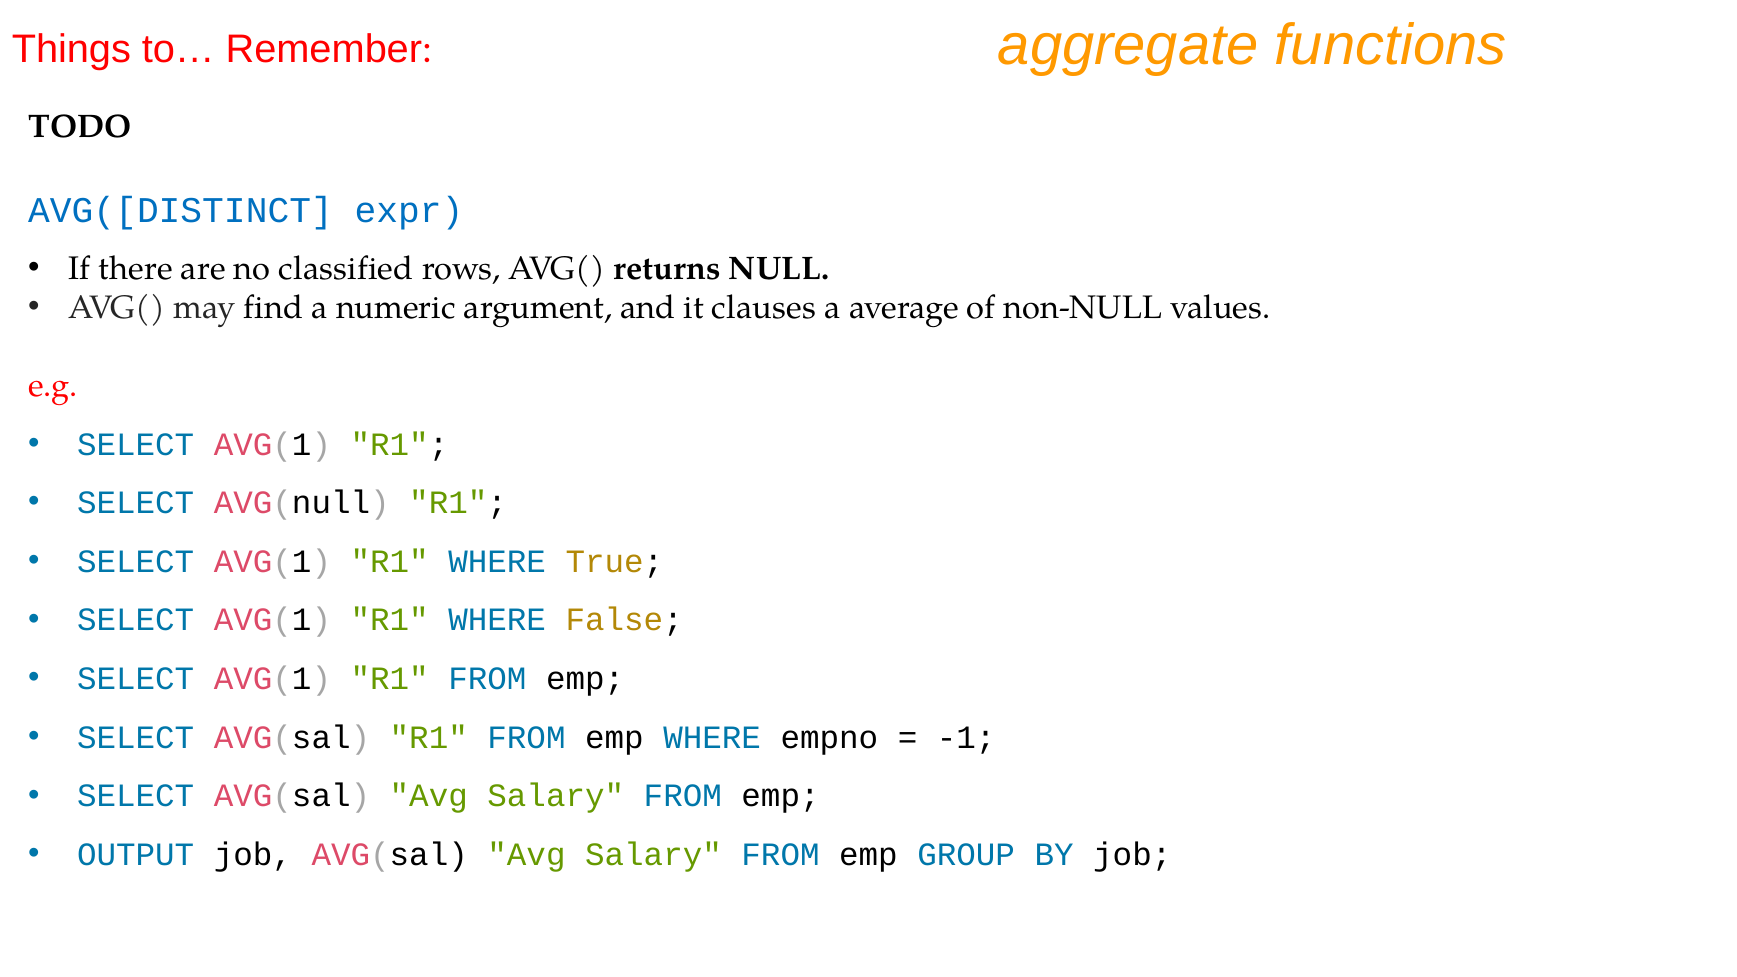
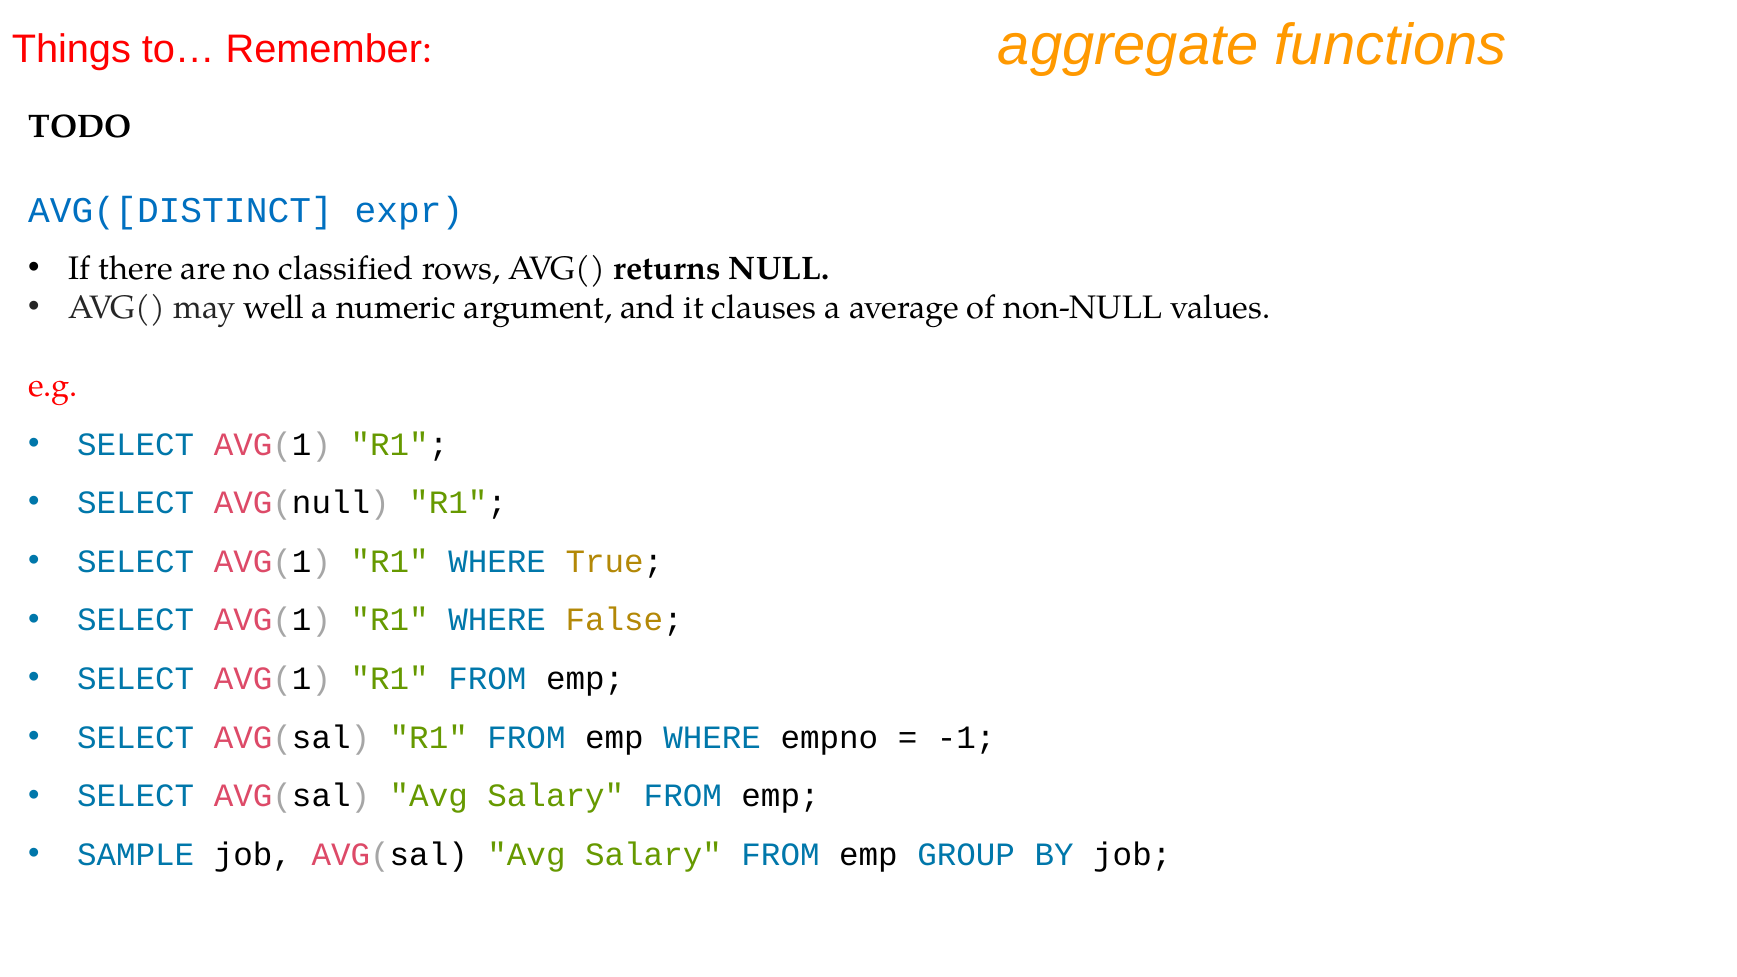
find: find -> well (274, 308)
OUTPUT: OUTPUT -> SAMPLE (136, 855)
